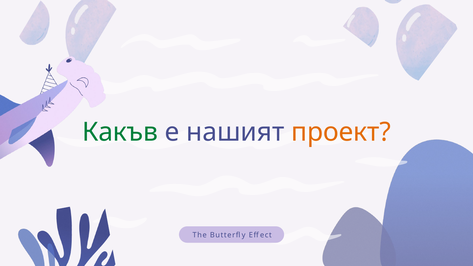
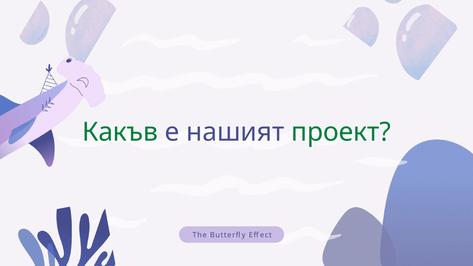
проект colour: orange -> green (341, 132)
